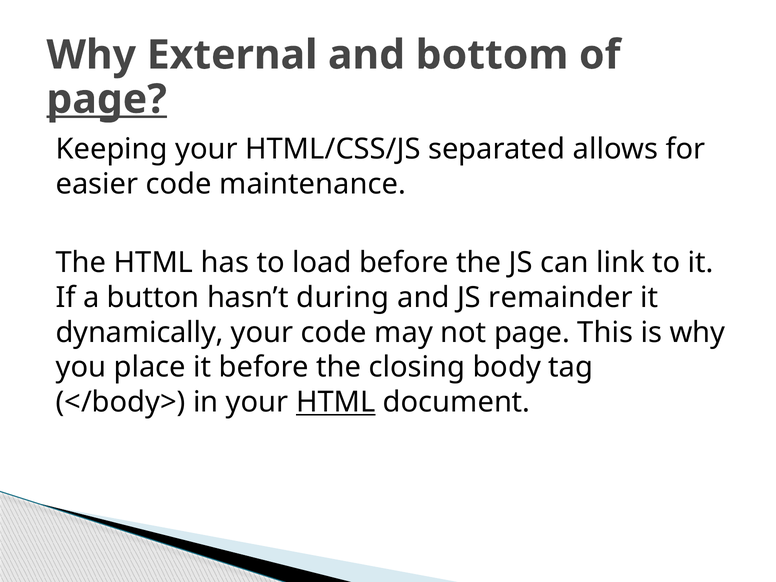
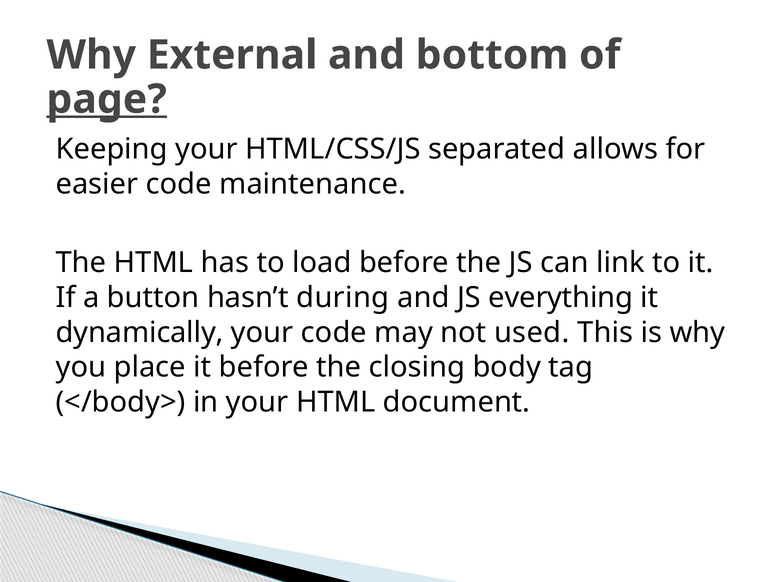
remainder: remainder -> everything (561, 297)
not page: page -> used (532, 332)
HTML underline: present -> none (336, 402)
